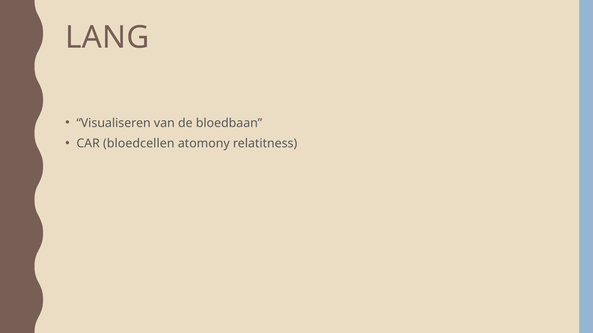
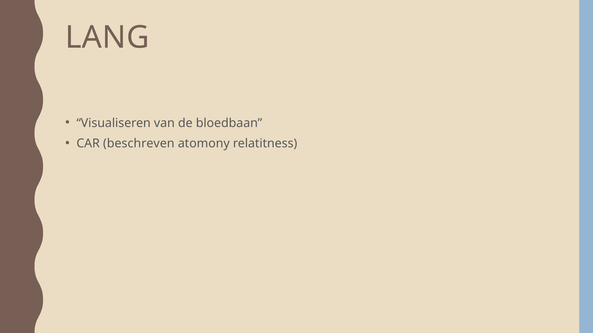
bloedcellen: bloedcellen -> beschreven (139, 144)
